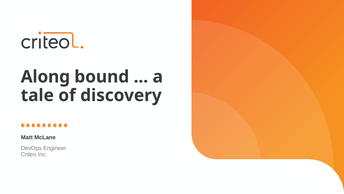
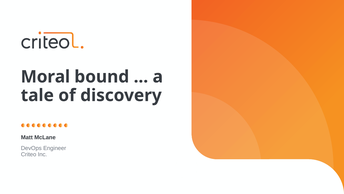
Along: Along -> Moral (45, 77)
